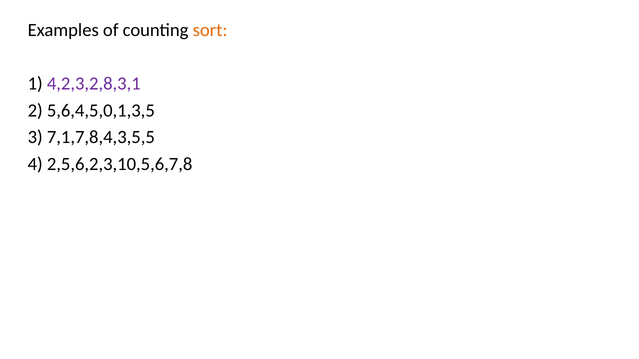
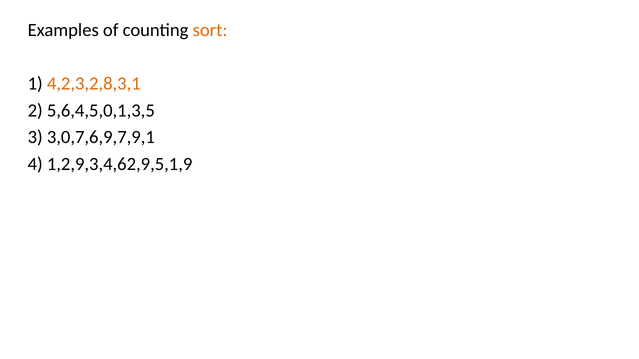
4,2,3,2,8,3,1 colour: purple -> orange (94, 84)
7,1,7,8,4,3,5,5: 7,1,7,8,4,3,5,5 -> 3,0,7,6,9,7,9,1 (101, 137)
2,5,6,2,3,10,5,6,7,8: 2,5,6,2,3,10,5,6,7,8 -> 1,2,9,3,4,62,9,5,1,9 (120, 164)
